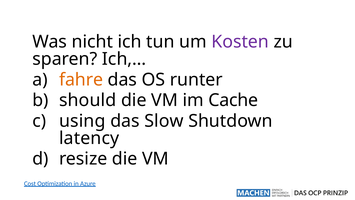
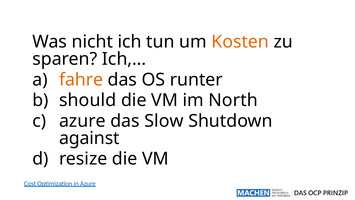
Kosten colour: purple -> orange (240, 42)
Cache: Cache -> North (233, 100)
using: using -> azure (82, 121)
latency: latency -> against (89, 138)
